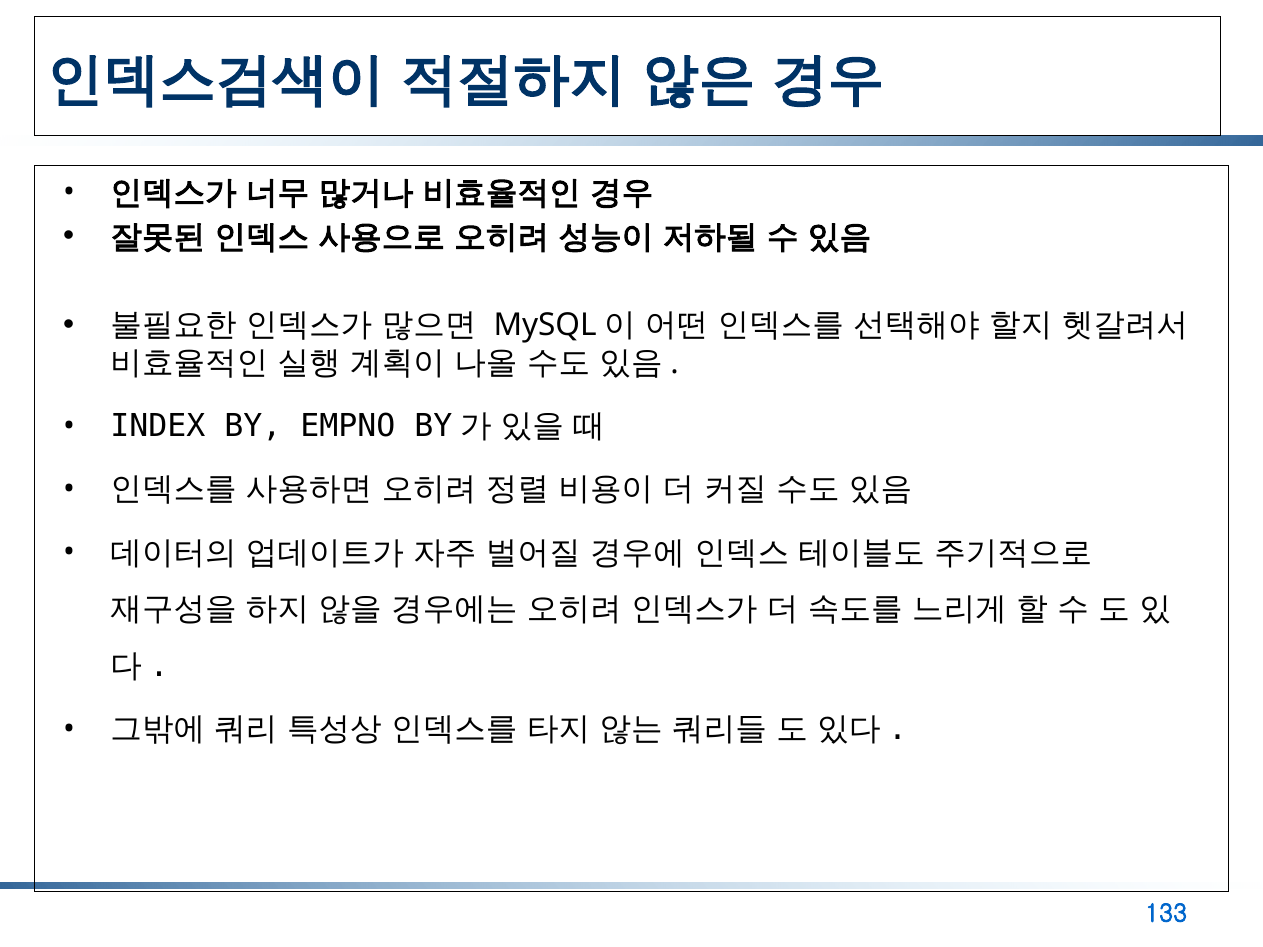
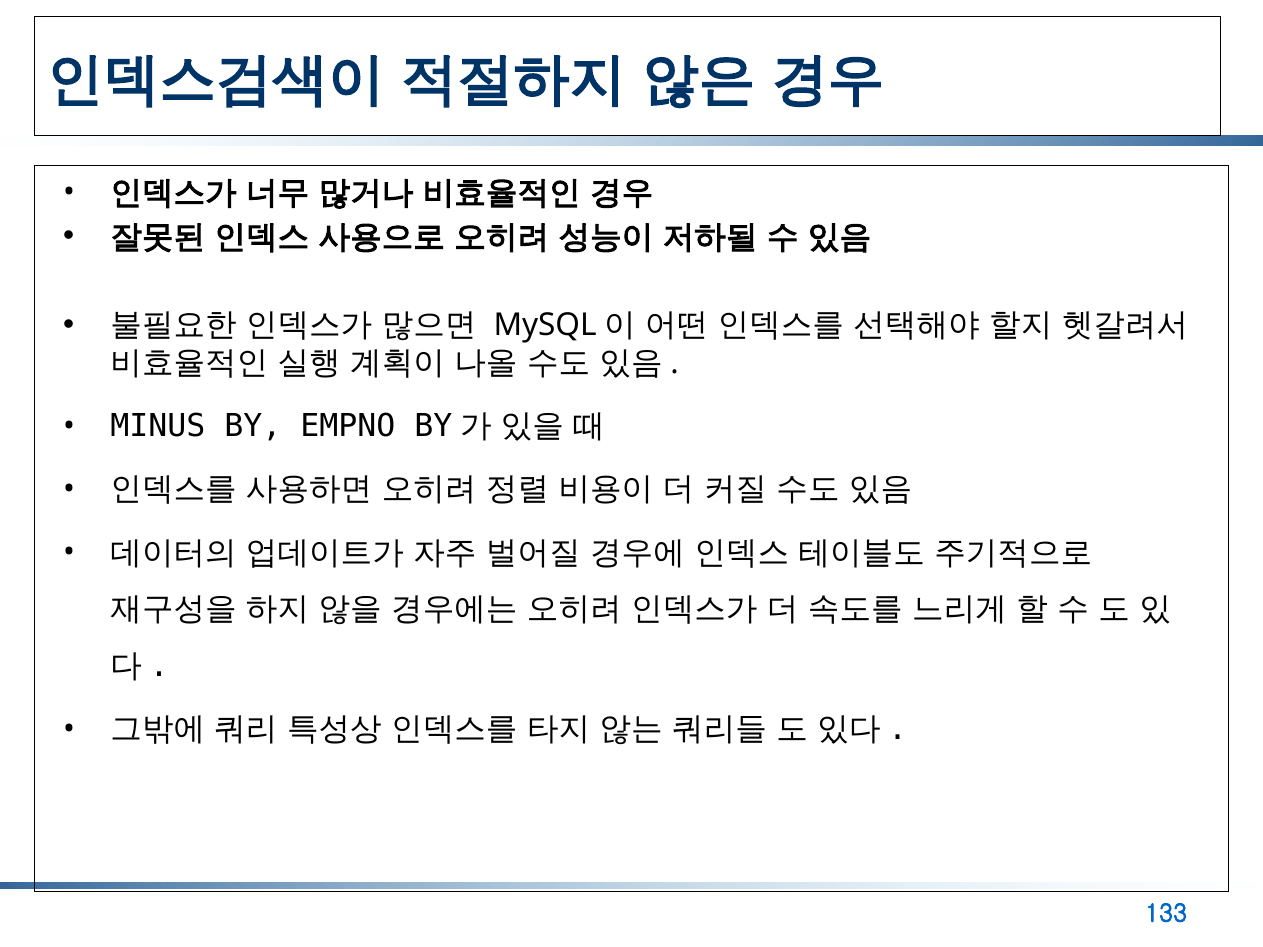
INDEX: INDEX -> MINUS (158, 426)
